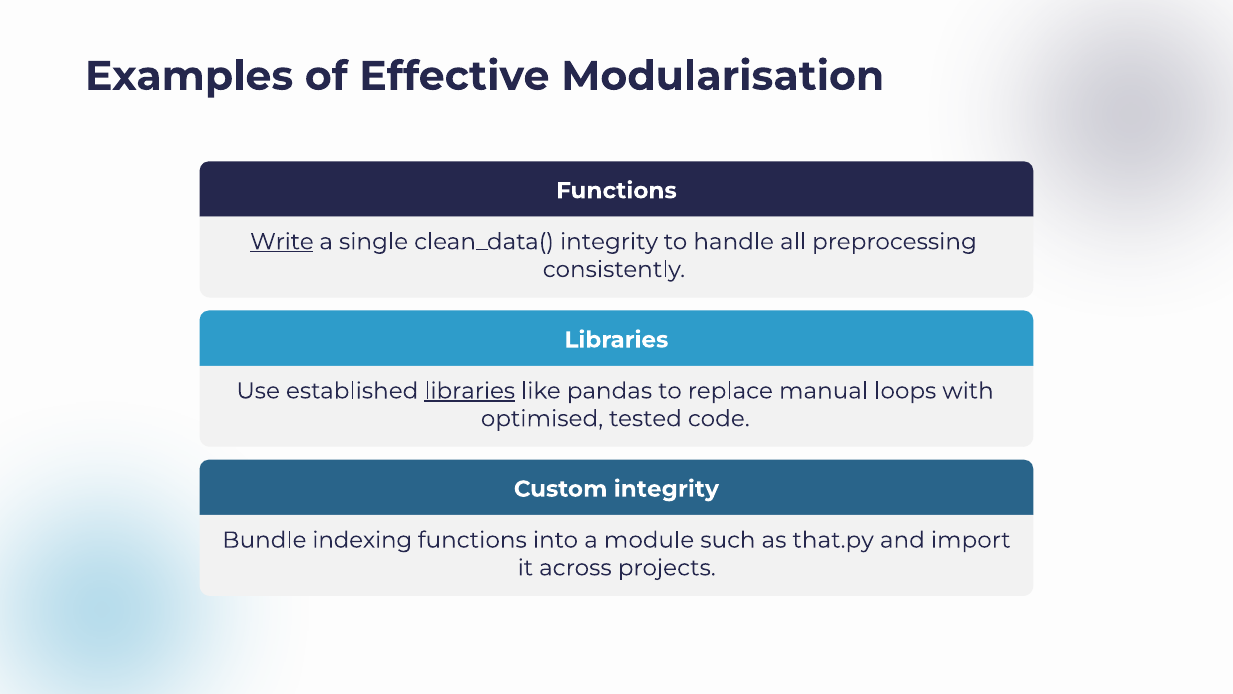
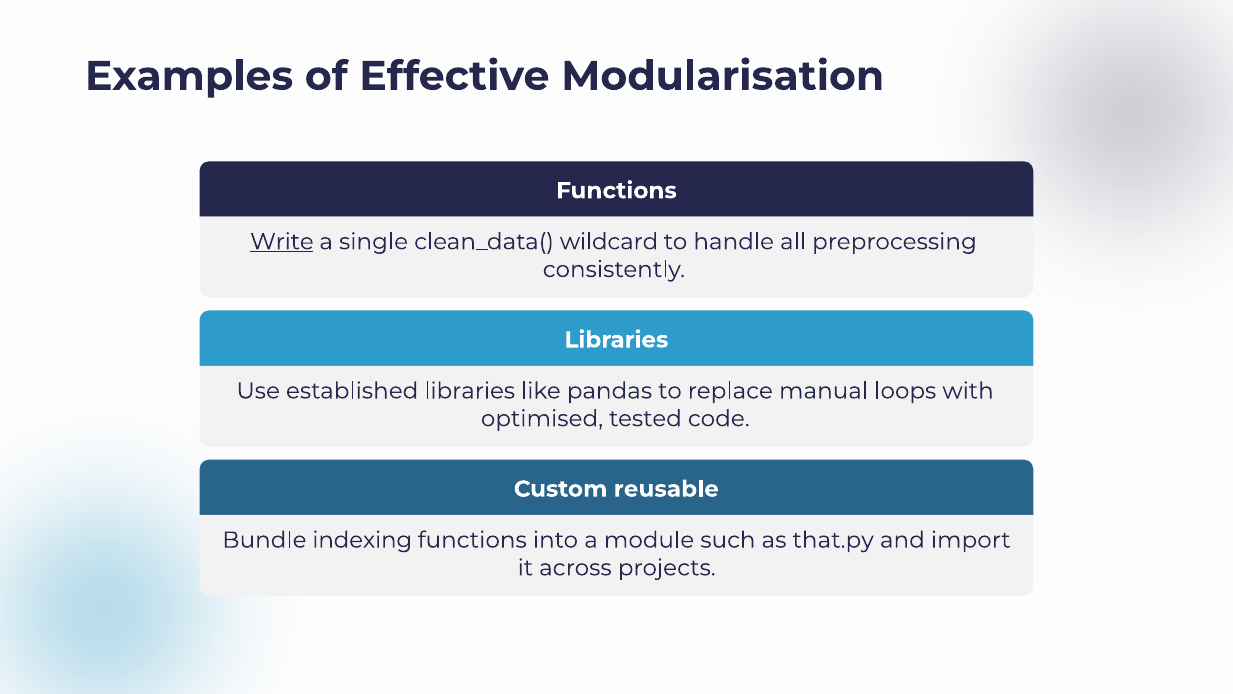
clean_data( integrity: integrity -> wildcard (609, 242)
libraries underline: present -> none (470, 391)
Custom integrity: integrity -> reusable (666, 489)
